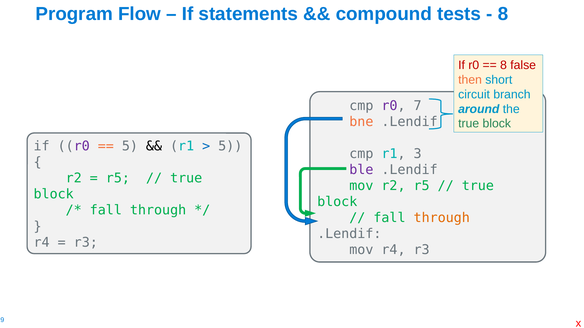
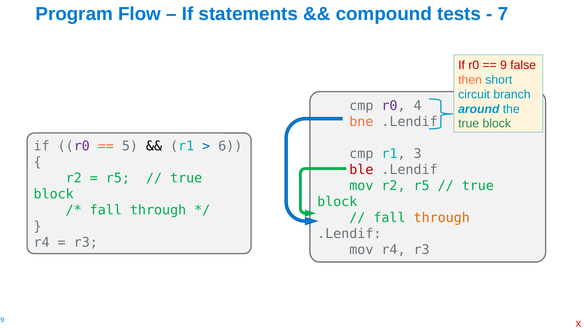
8: 8 -> 7 (503, 14)
8: 8 -> 9 (504, 65)
7: 7 -> 4 (418, 106)
5: 5 -> 6 (230, 146)
ble colour: purple -> red (361, 170)
